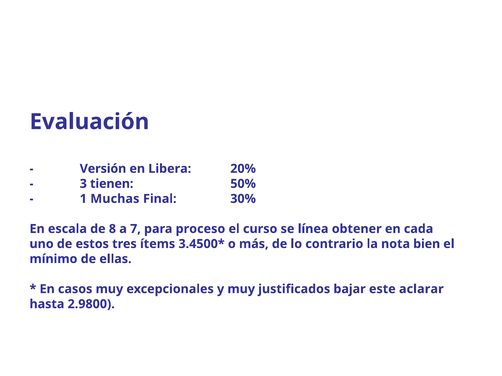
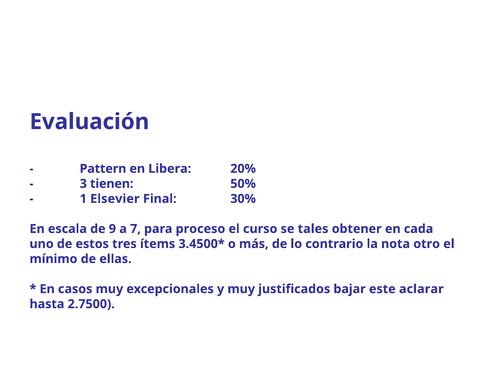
Versión: Versión -> Pattern (103, 169)
Muchas: Muchas -> Elsevier (115, 199)
8: 8 -> 9 (112, 229)
línea: línea -> tales (313, 229)
bien: bien -> otro (427, 244)
2.9800: 2.9800 -> 2.7500 (91, 304)
